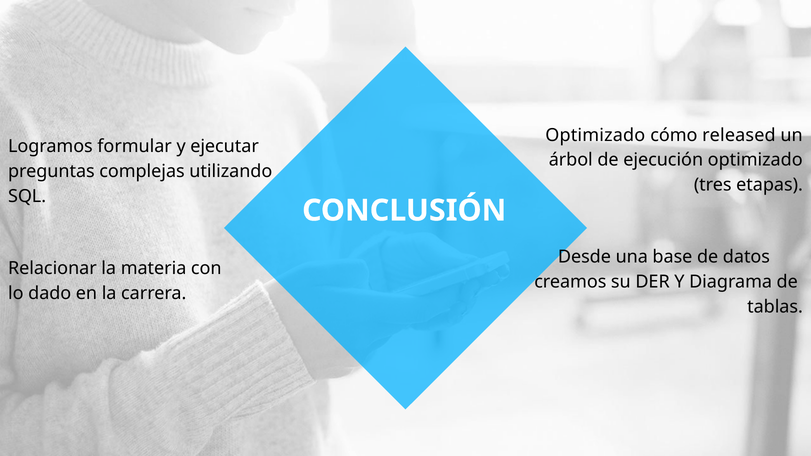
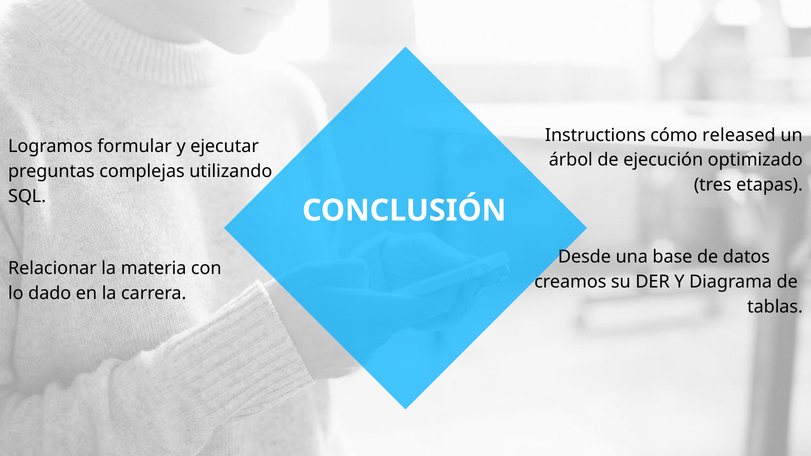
Optimizado: Optimizado -> Instructions (595, 135)
